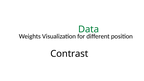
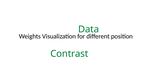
Contrast colour: black -> green (69, 54)
